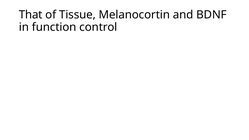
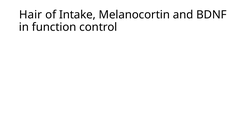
That: That -> Hair (31, 15)
Tissue: Tissue -> Intake (77, 15)
